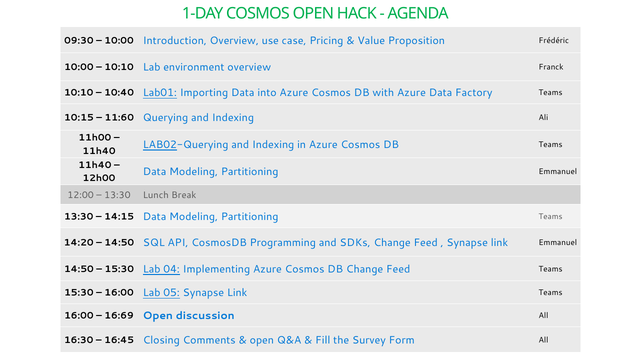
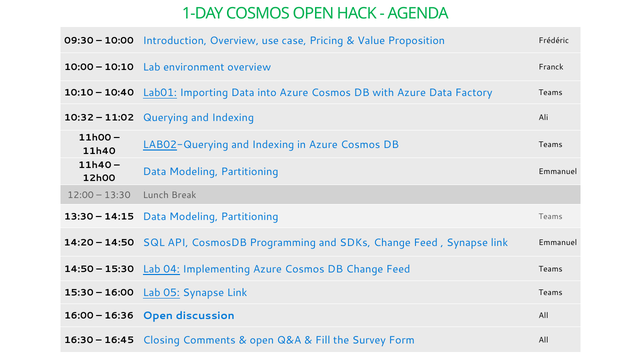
10:15: 10:15 -> 10:32 (79, 118)
11:60: 11:60 -> 11:02 (119, 118)
16:69: 16:69 -> 16:36 (119, 316)
